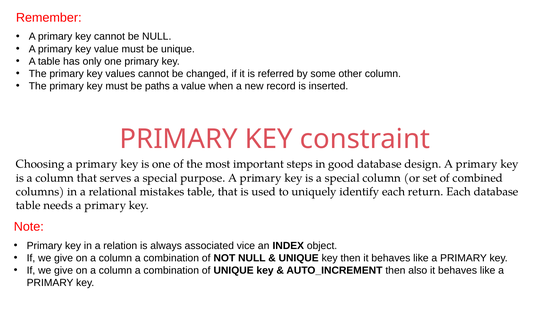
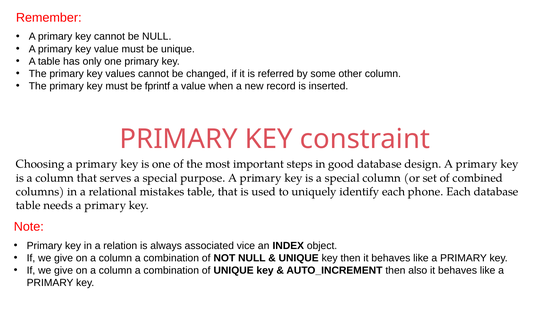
paths: paths -> fprintf (157, 86)
return: return -> phone (426, 192)
